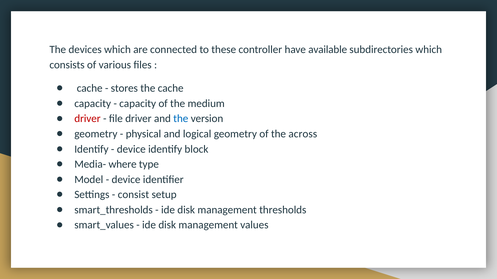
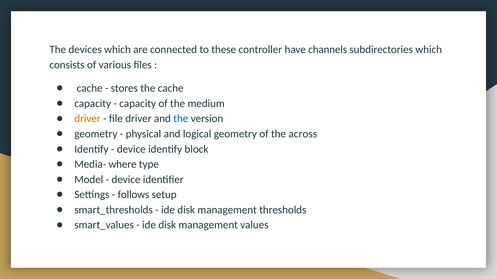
available: available -> channels (328, 50)
driver colour: red -> orange (87, 119)
consist: consist -> follows (134, 195)
